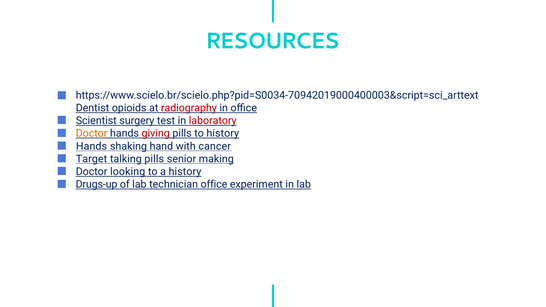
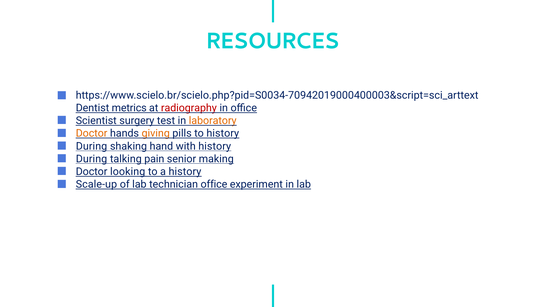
opioids: opioids -> metrics (129, 108)
laboratory colour: red -> orange (213, 121)
giving colour: red -> orange (156, 134)
Hands: Hands -> During (92, 146)
with cancer: cancer -> history (215, 146)
Target: Target -> During (92, 159)
talking pills: pills -> pain (154, 159)
Drugs-up: Drugs-up -> Scale-up (96, 185)
